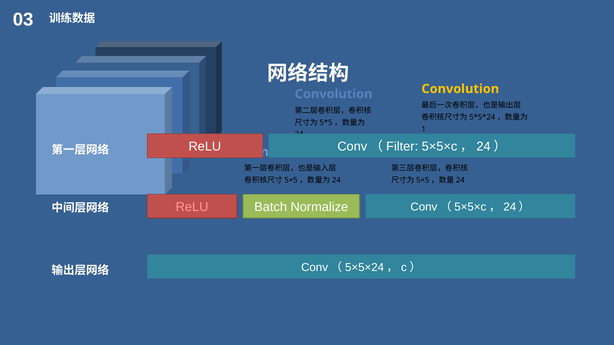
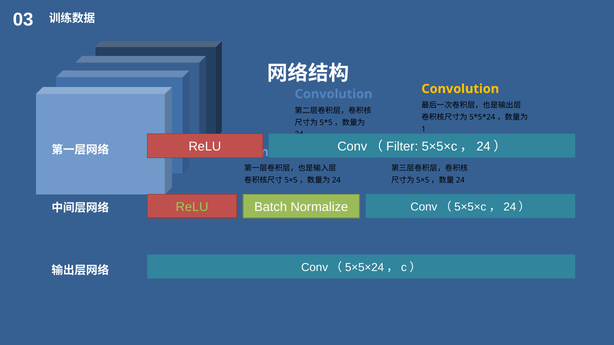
ReLU colour: pink -> light green (192, 207)
